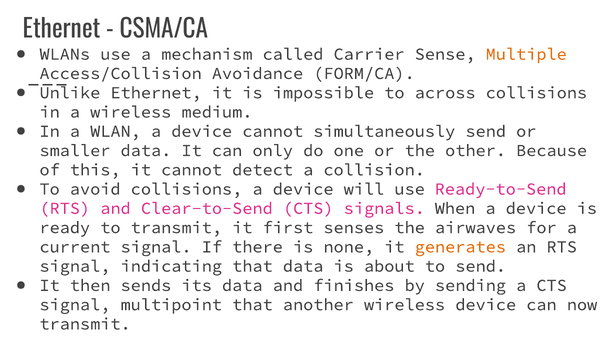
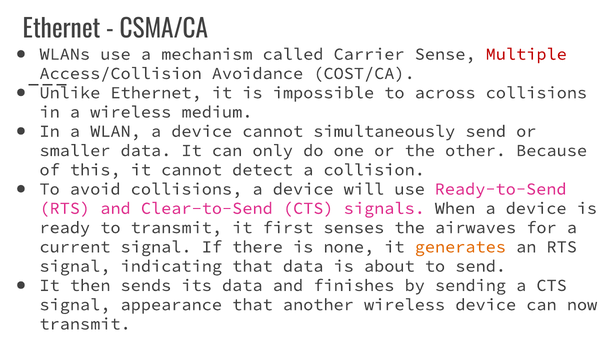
Multiple colour: orange -> red (526, 54)
FORM/CA: FORM/CA -> COST/CA (364, 73)
multipoint: multipoint -> appearance (171, 304)
